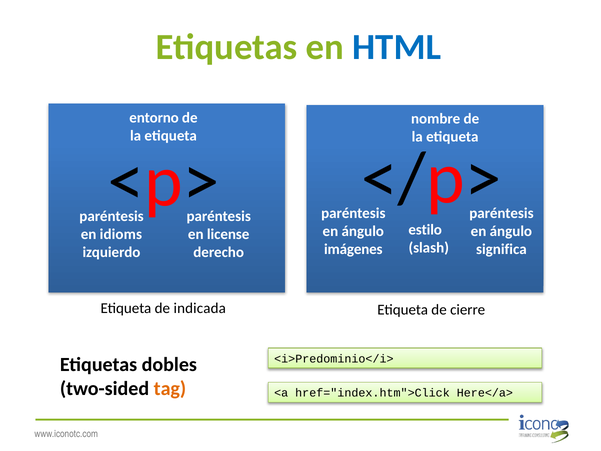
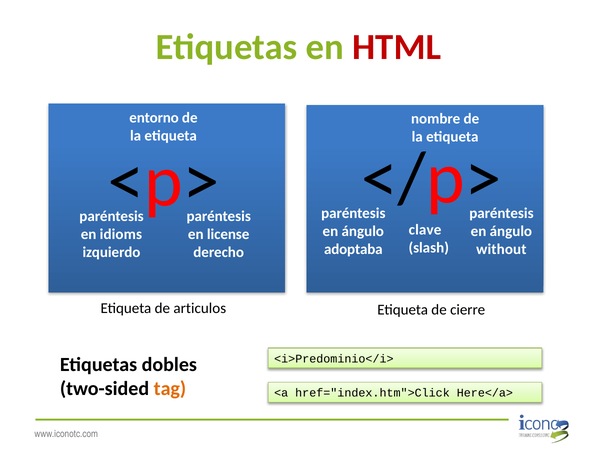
HTML colour: blue -> red (397, 47)
estilo: estilo -> clave (425, 230)
imágenes: imágenes -> adoptaba (353, 249)
significa: significa -> without (501, 249)
indicada: indicada -> articulos (200, 308)
